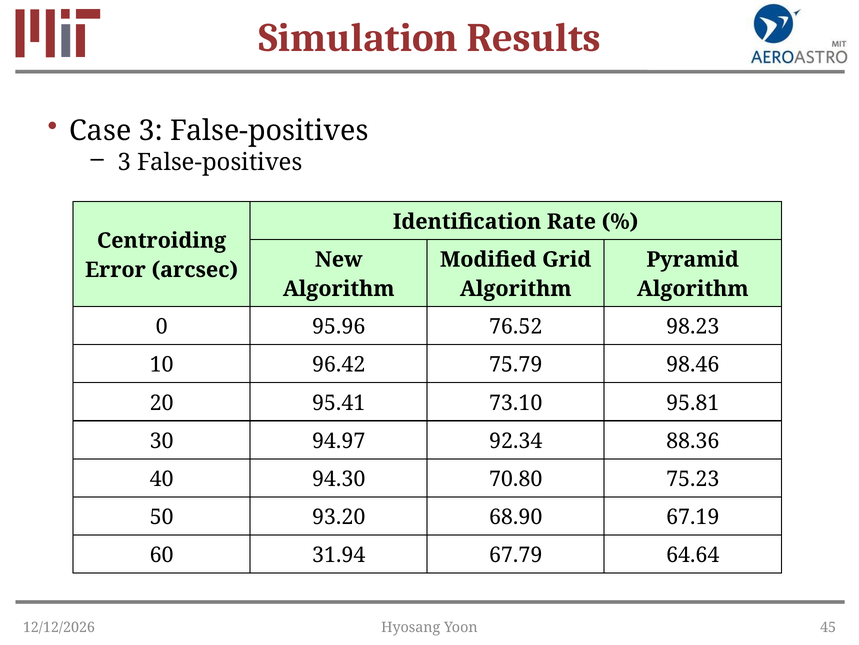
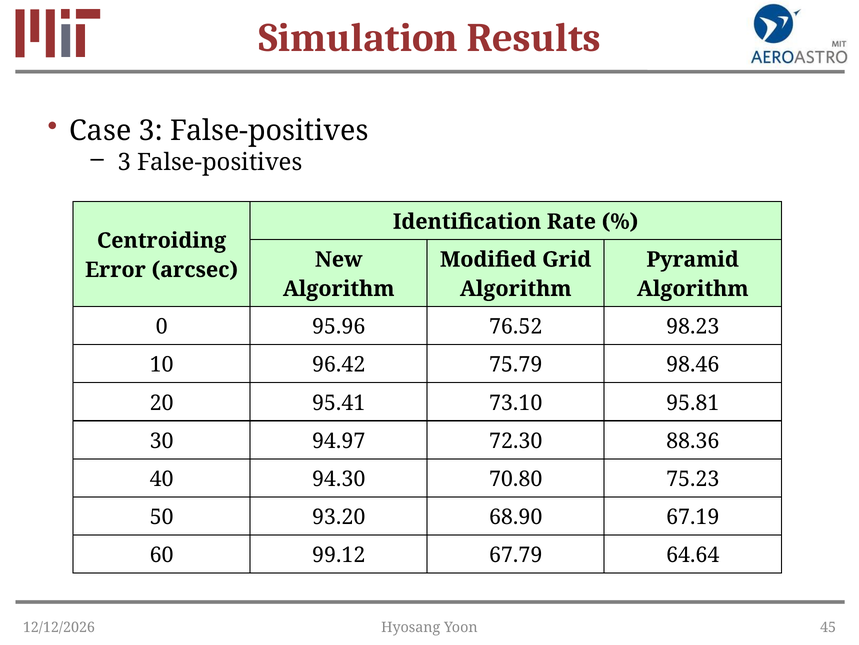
92.34: 92.34 -> 72.30 (516, 440)
31.94: 31.94 -> 99.12 (339, 555)
